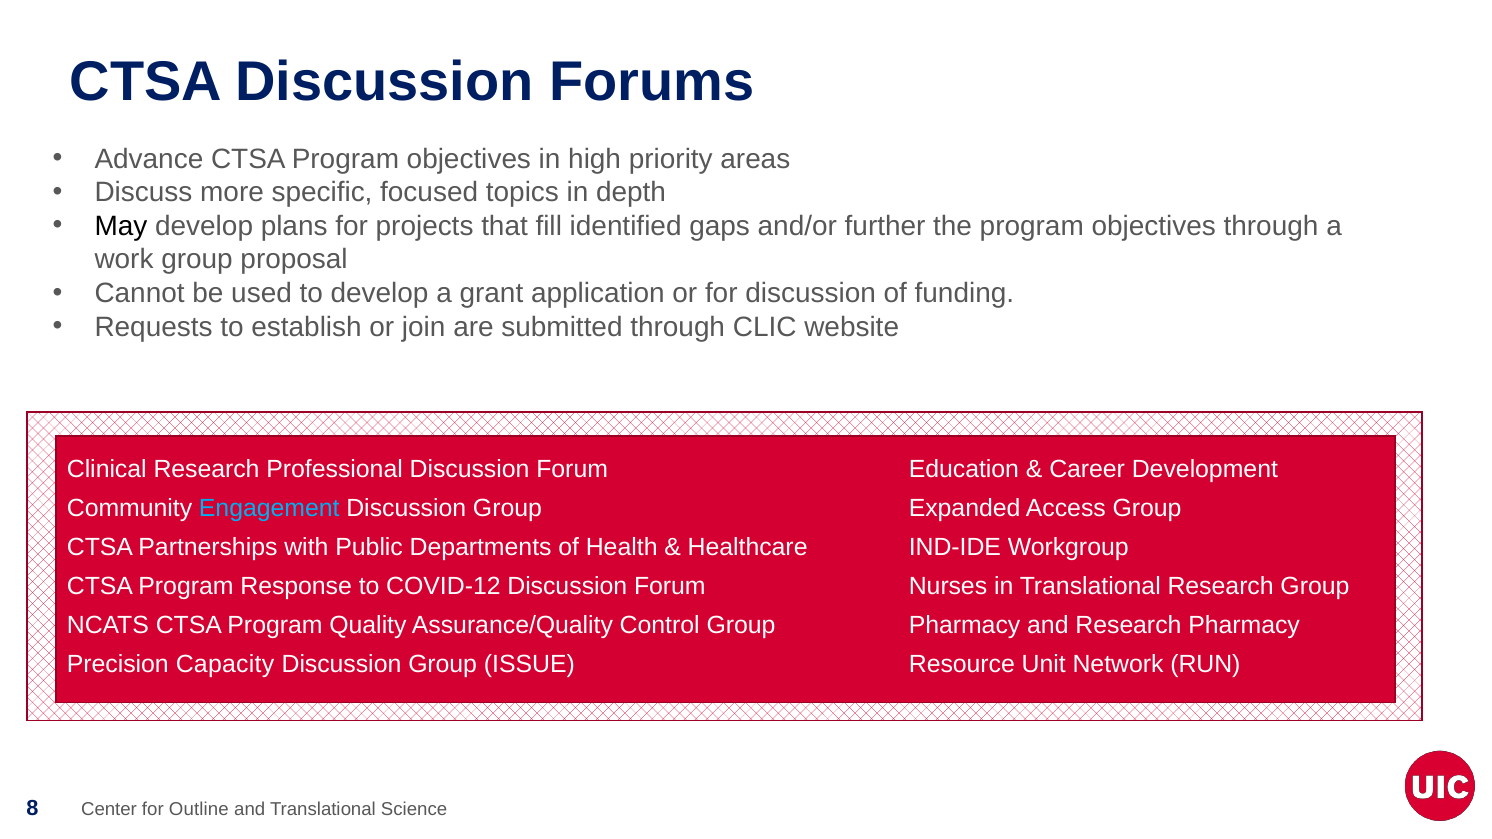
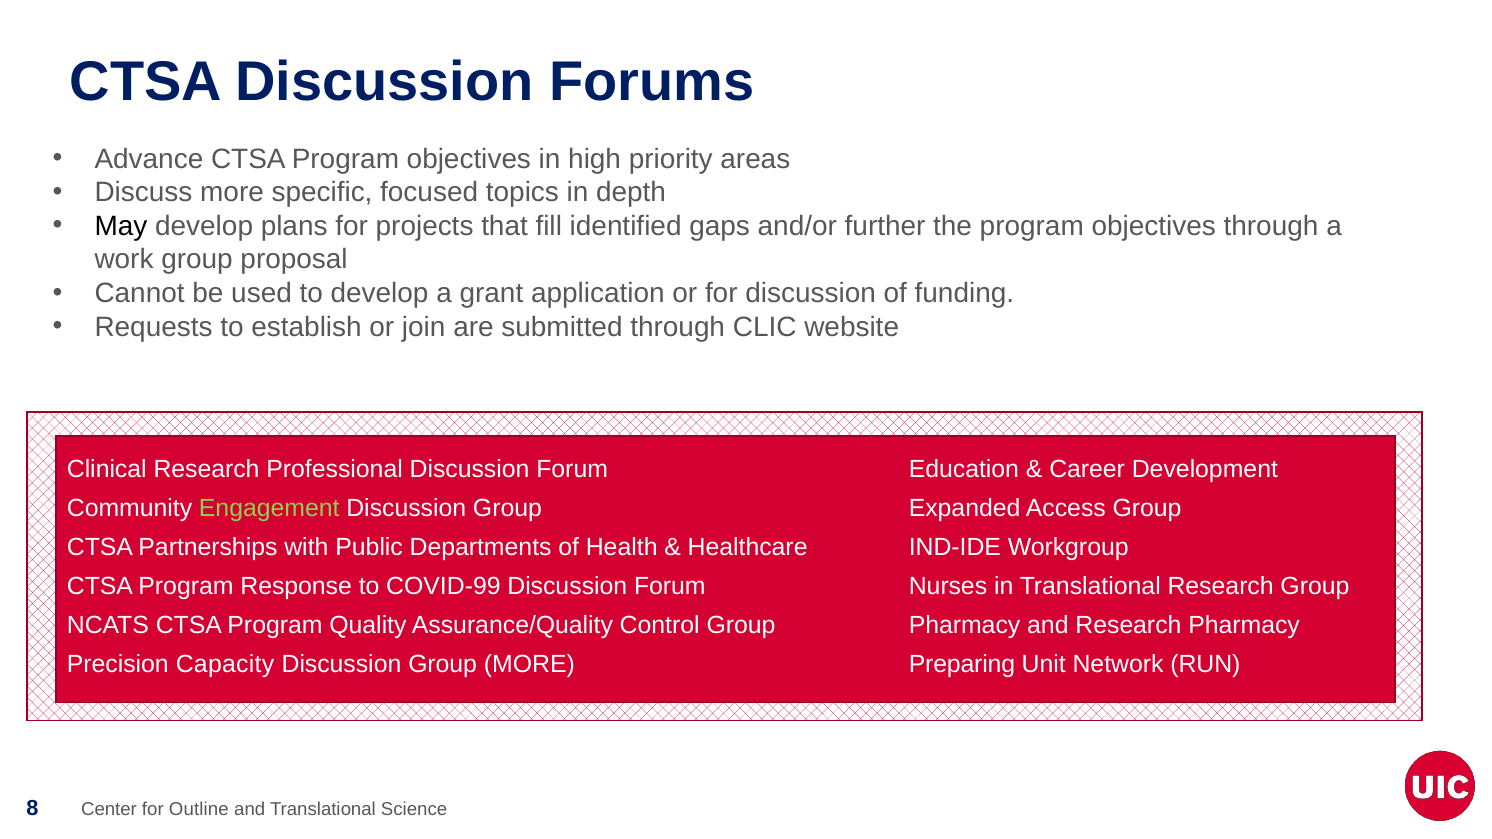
Engagement colour: light blue -> light green (269, 508)
COVID-12: COVID-12 -> COVID-99 (443, 586)
Group ISSUE: ISSUE -> MORE (529, 665)
Resource: Resource -> Preparing (962, 665)
